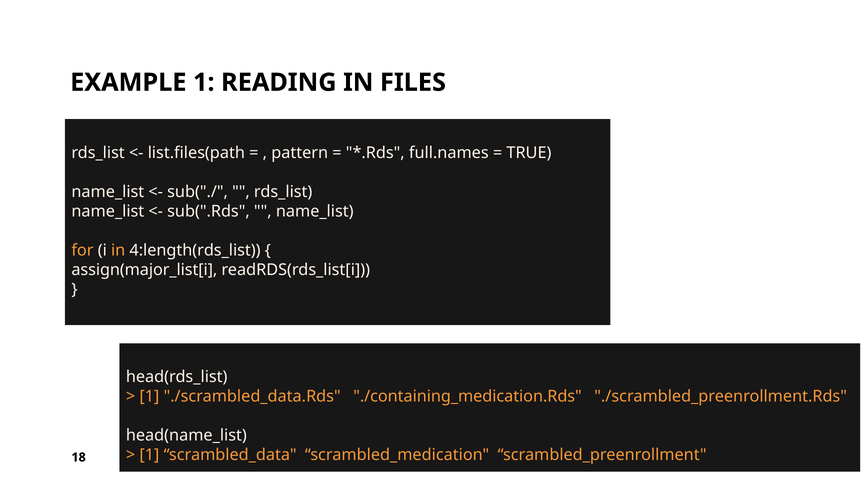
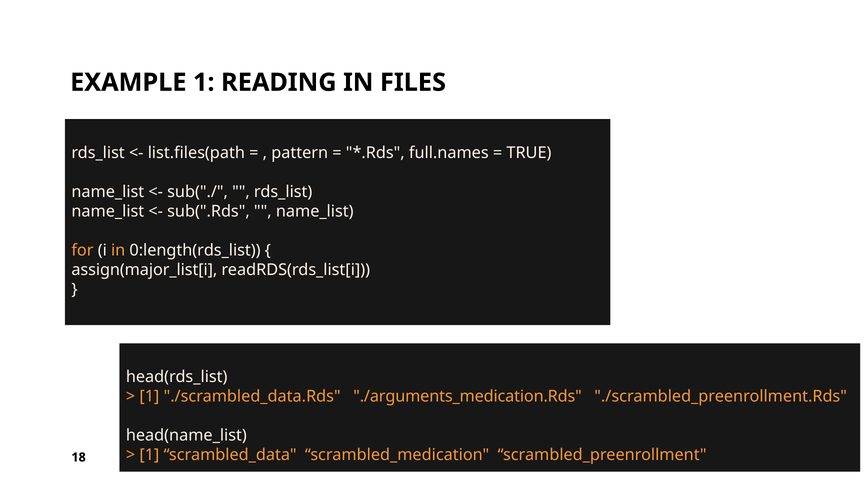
4:length(rds_list: 4:length(rds_list -> 0:length(rds_list (195, 250)
./containing_medication.Rds: ./containing_medication.Rds -> ./arguments_medication.Rds (468, 397)
